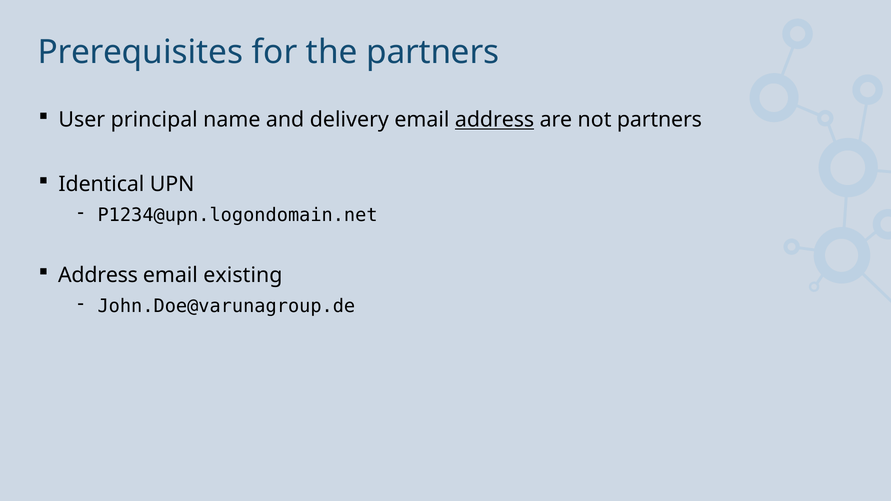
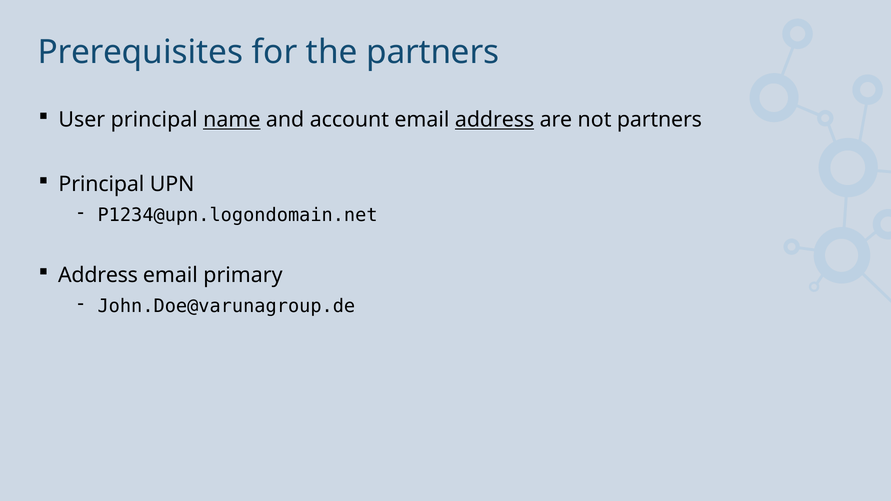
name underline: none -> present (232, 120)
delivery: delivery -> account (349, 120)
Identical: Identical -> Principal (101, 185)
existing: existing -> primary (243, 276)
